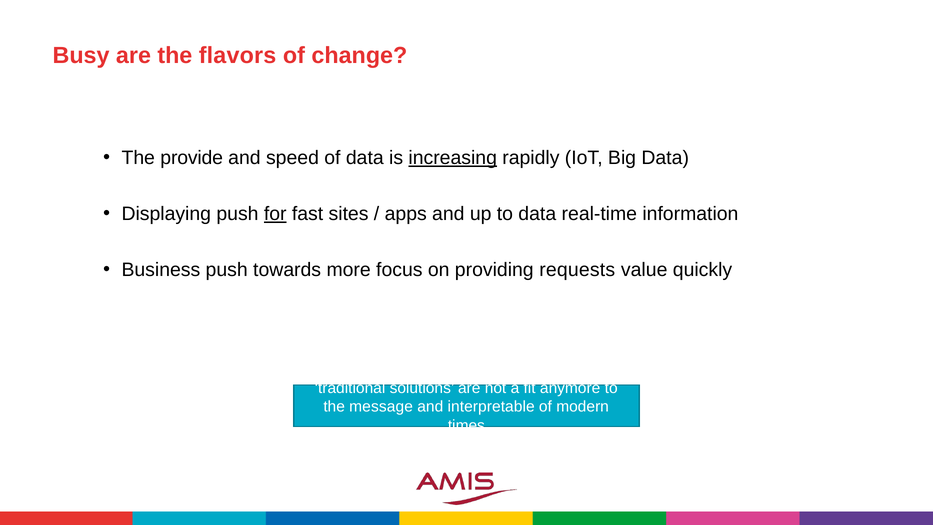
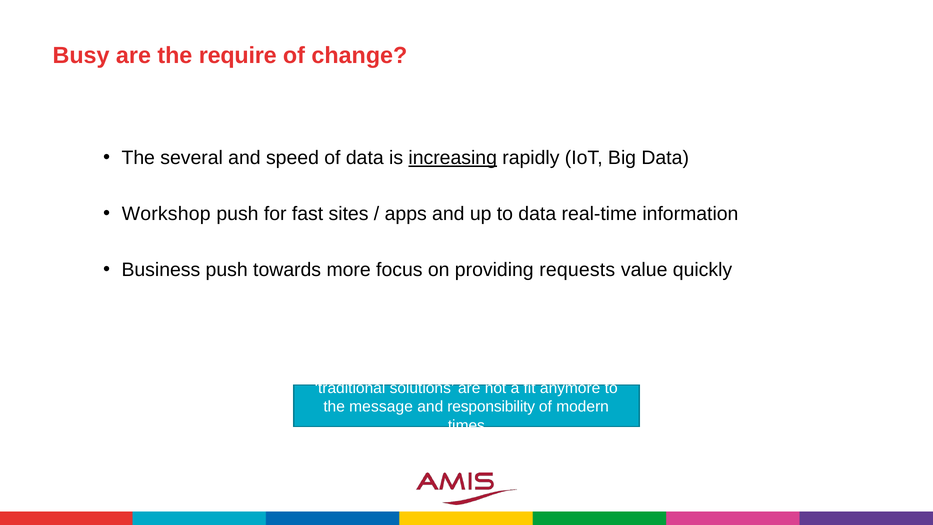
flavors: flavors -> require (238, 56)
provide: provide -> several (192, 158)
Displaying: Displaying -> Workshop (166, 214)
for underline: present -> none (275, 214)
interpretable: interpretable -> responsibility (491, 407)
